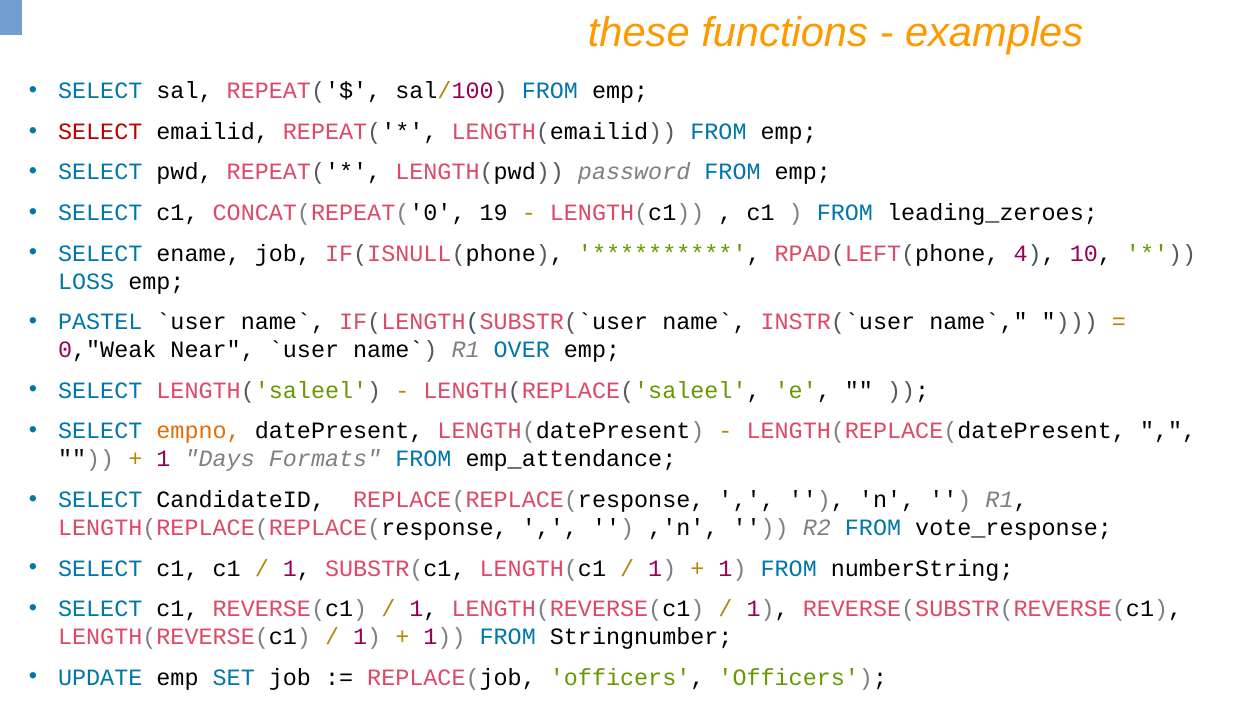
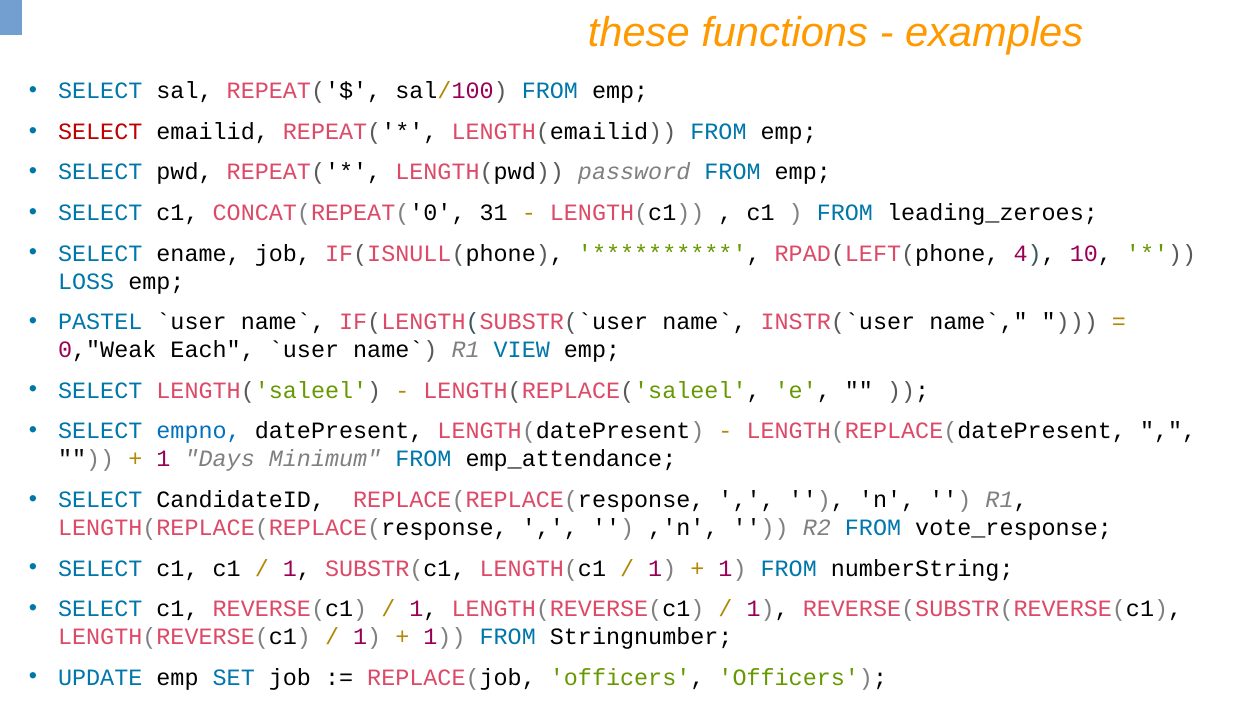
19: 19 -> 31 (494, 213)
Near: Near -> Each (213, 350)
OVER: OVER -> VIEW (522, 350)
empno colour: orange -> blue (199, 431)
Formats: Formats -> Minimum (325, 459)
